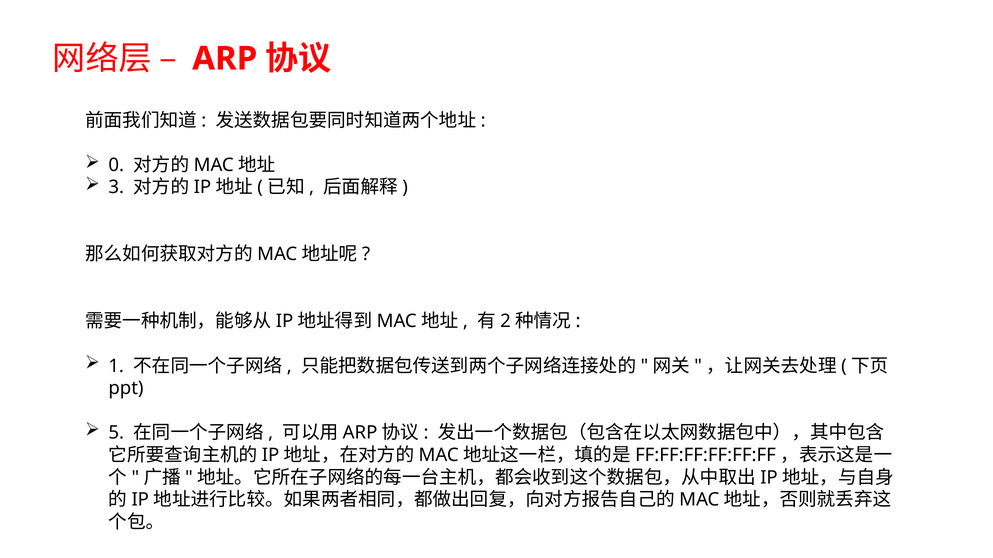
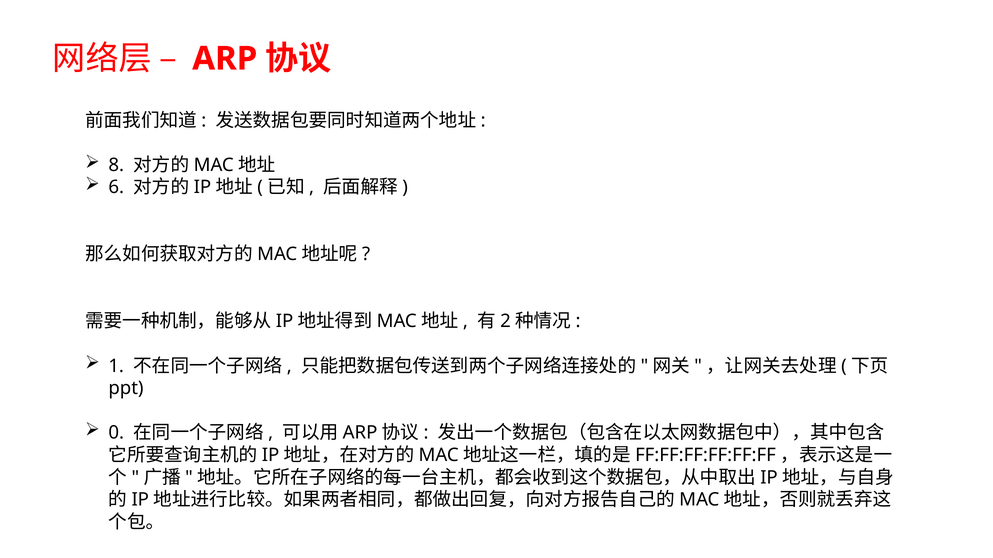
0: 0 -> 8 (116, 165)
3: 3 -> 6 (116, 188)
5: 5 -> 0 (116, 433)
